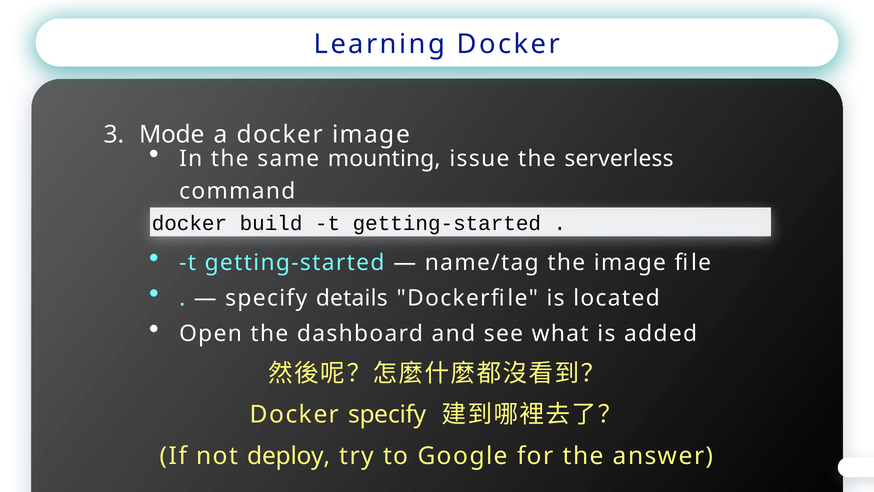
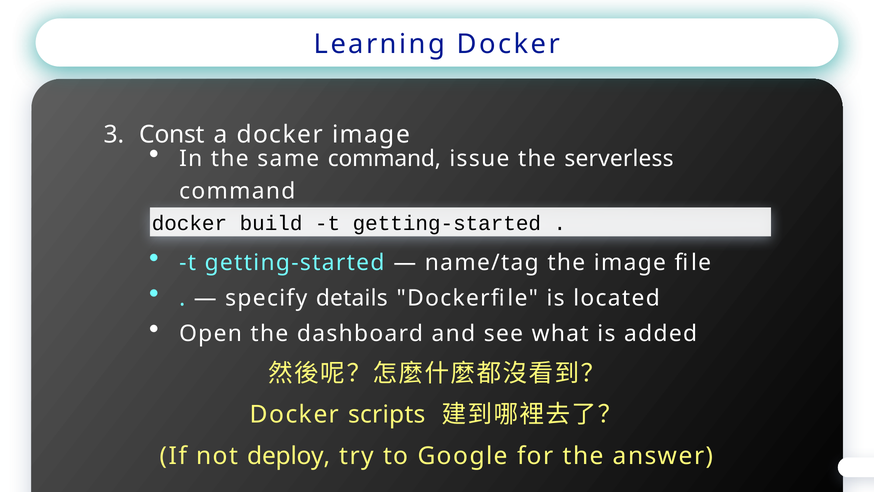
Mode: Mode -> Const (172, 134)
same mounting: mounting -> command (384, 159)
Docker specify: specify -> scripts (387, 414)
